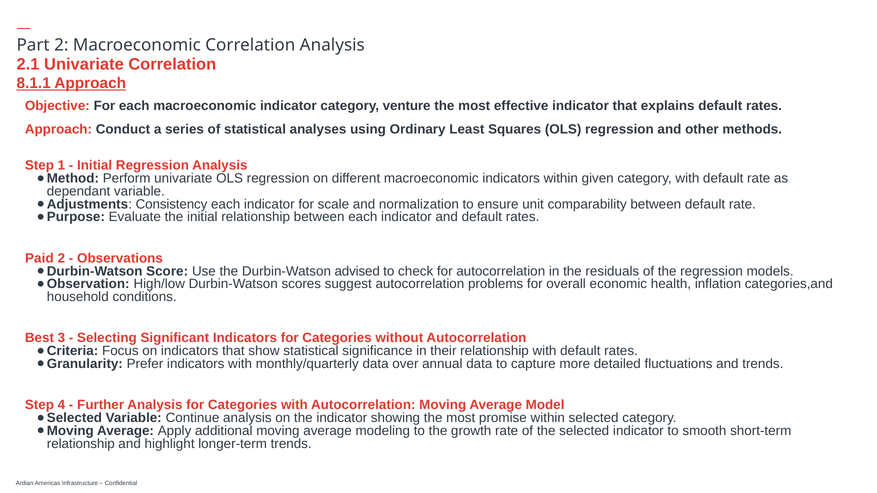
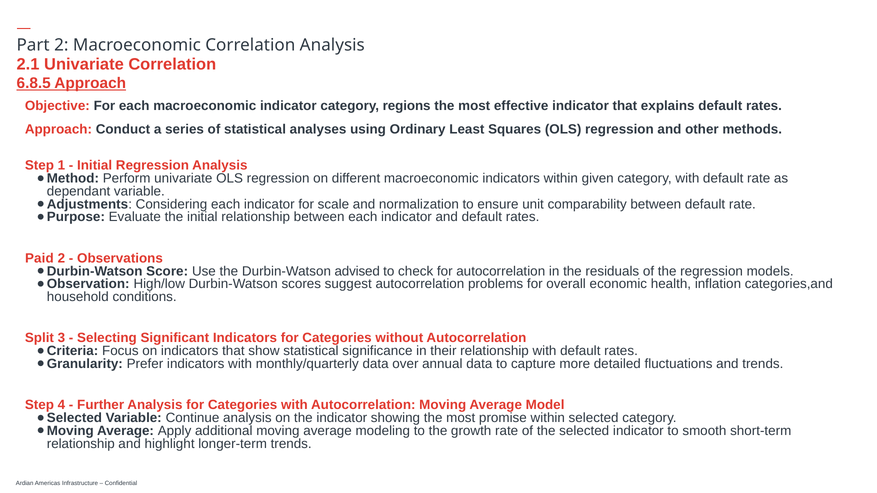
8.1.1: 8.1.1 -> 6.8.5 (34, 83)
venture: venture -> regions (407, 106)
Consistency: Consistency -> Considering (171, 204)
Best: Best -> Split (39, 338)
